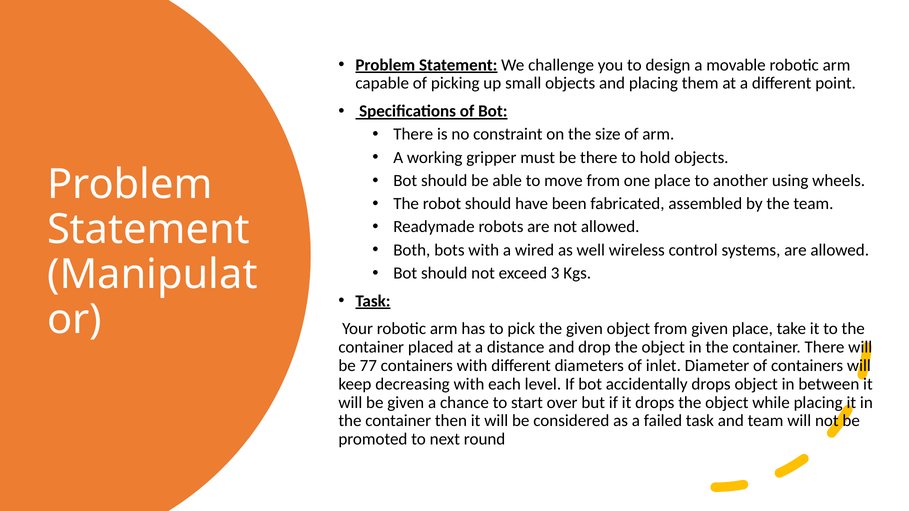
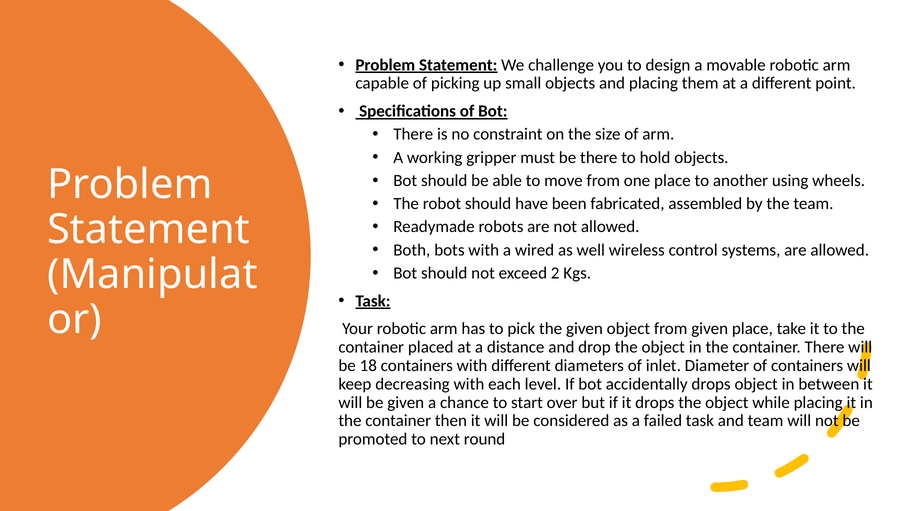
3: 3 -> 2 (555, 273)
77: 77 -> 18 (368, 366)
